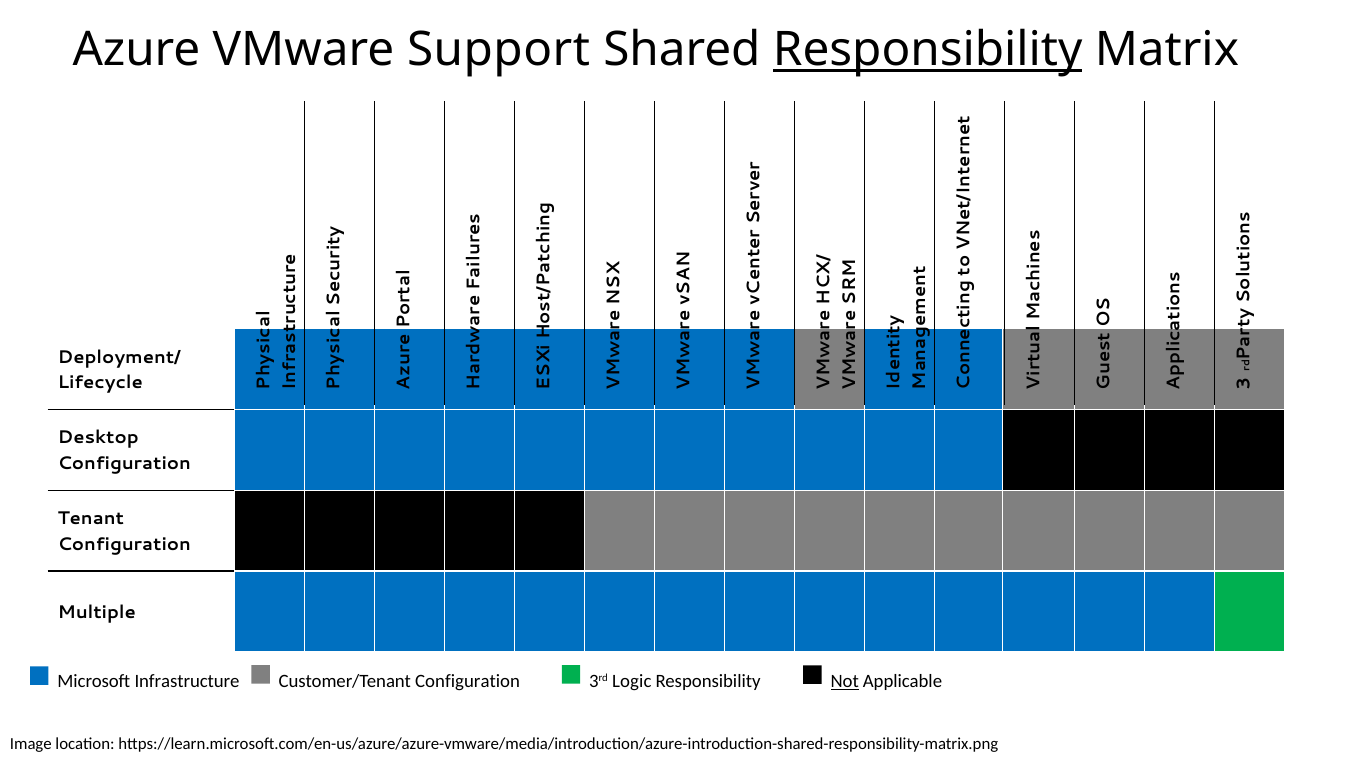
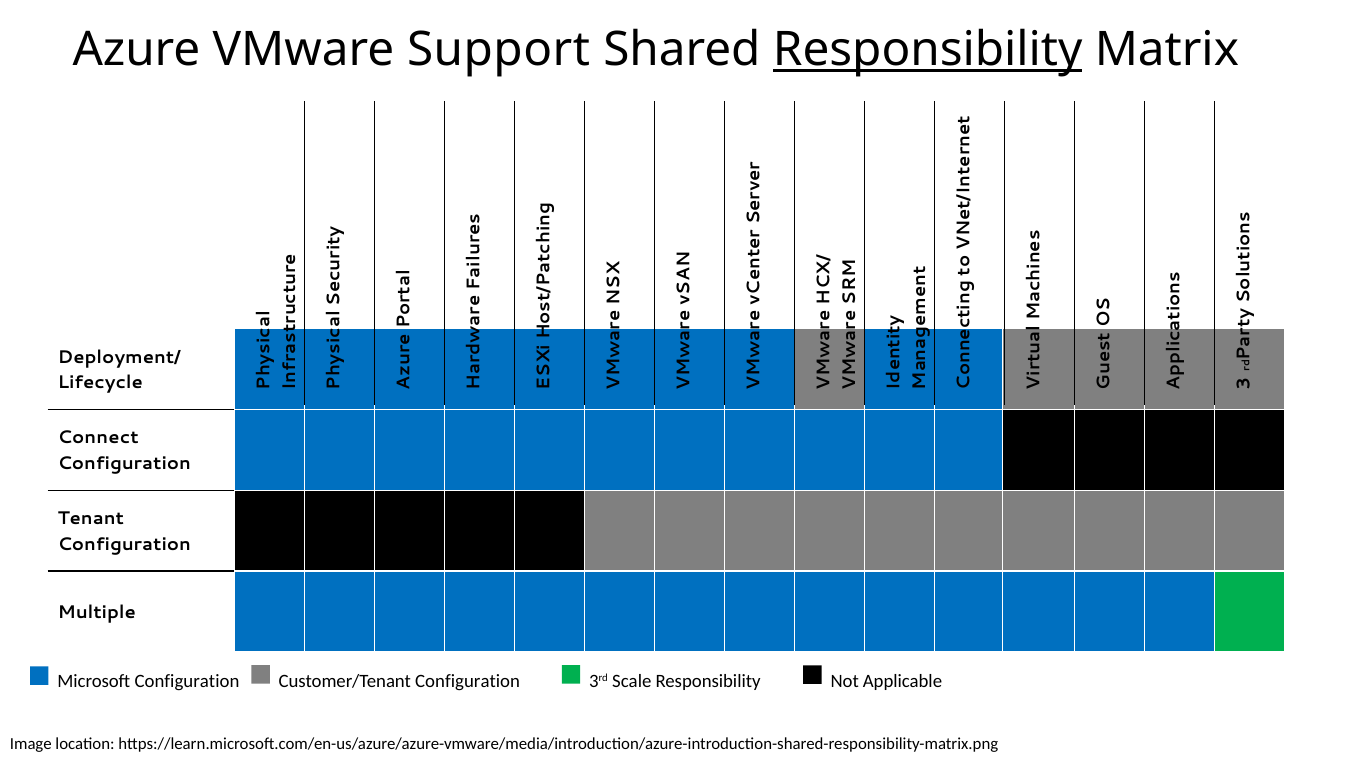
Desktop: Desktop -> Connect (98, 438)
Microsoft Infrastructure: Infrastructure -> Configuration (187, 681)
Logic: Logic -> Scale (632, 681)
Not underline: present -> none (845, 681)
